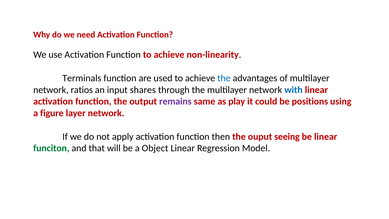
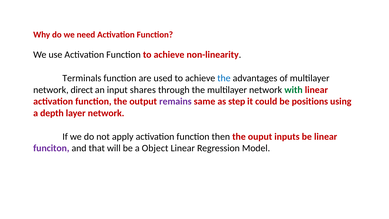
ratios: ratios -> direct (82, 90)
with colour: blue -> green (294, 90)
play: play -> step (237, 101)
figure: figure -> depth (52, 113)
seeing: seeing -> inputs (287, 136)
funciton colour: green -> purple (51, 148)
